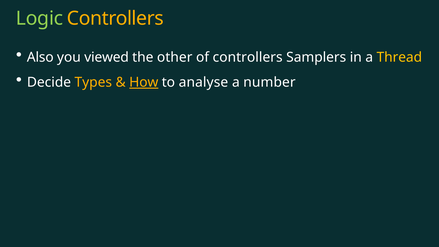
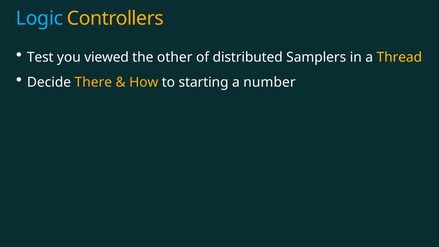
Logic colour: light green -> light blue (39, 18)
Also: Also -> Test (40, 57)
of controllers: controllers -> distributed (248, 57)
Types: Types -> There (93, 82)
How underline: present -> none (144, 82)
analyse: analyse -> starting (204, 82)
